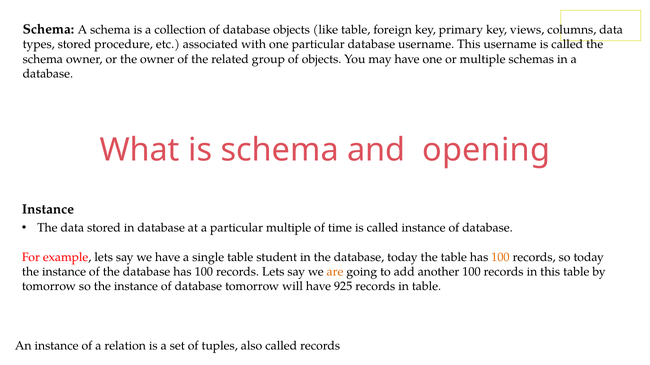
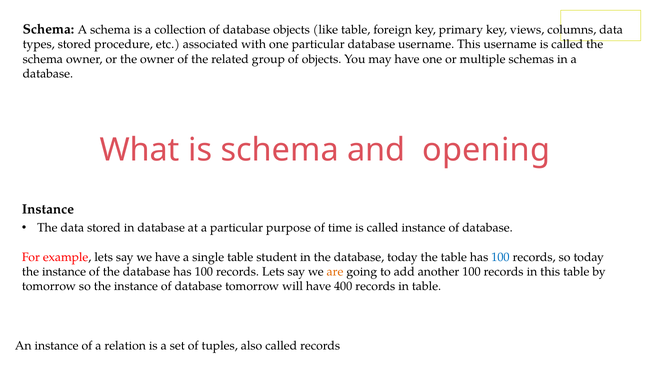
particular multiple: multiple -> purpose (289, 228)
100 colour: orange -> blue (500, 257)
925: 925 -> 400 (343, 287)
